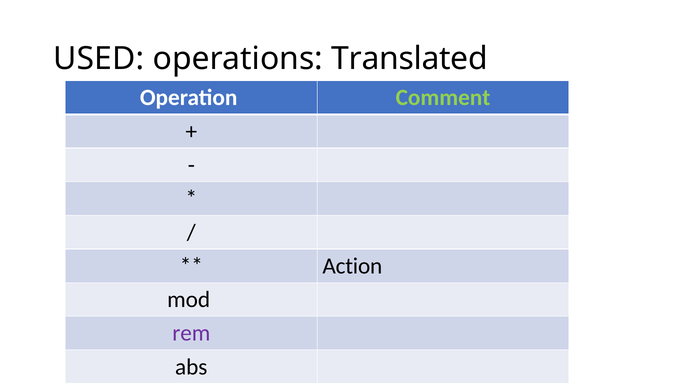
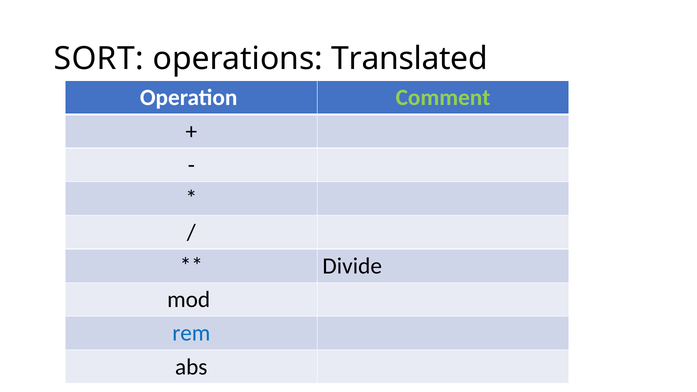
USED: USED -> SORT (99, 59)
Action: Action -> Divide (352, 266)
rem colour: purple -> blue (191, 333)
